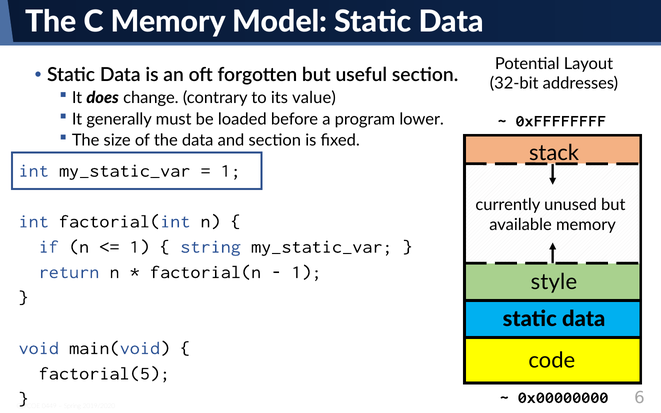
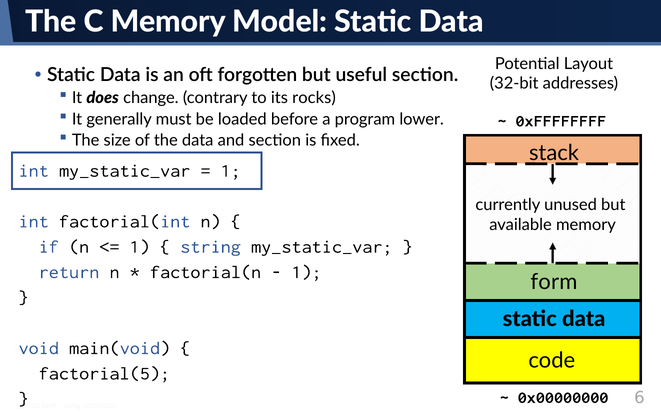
value: value -> rocks (314, 98)
style: style -> form (554, 282)
